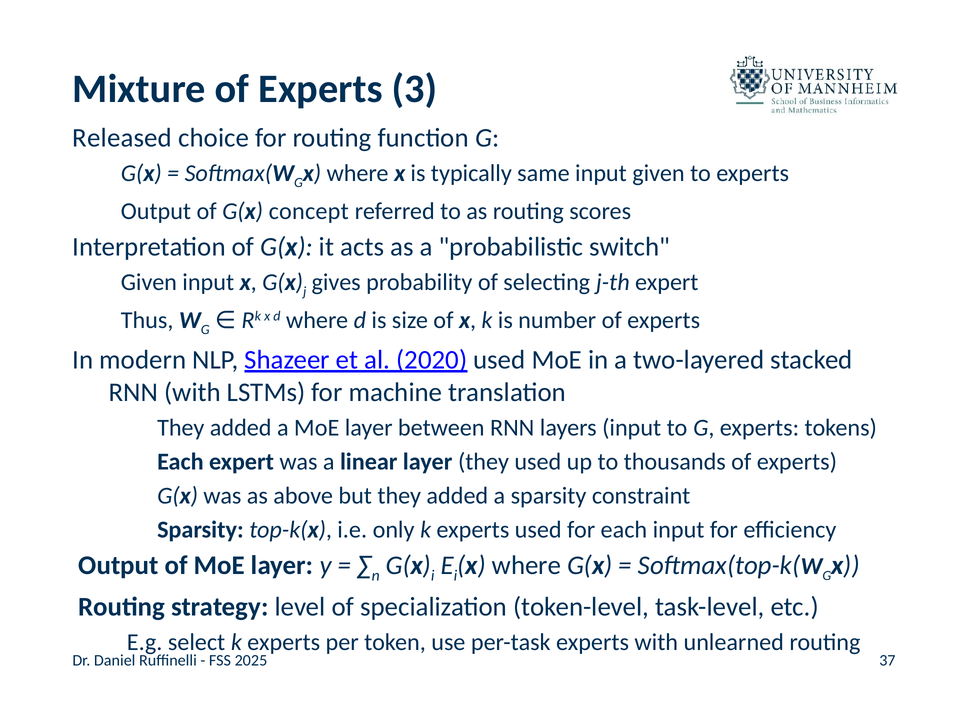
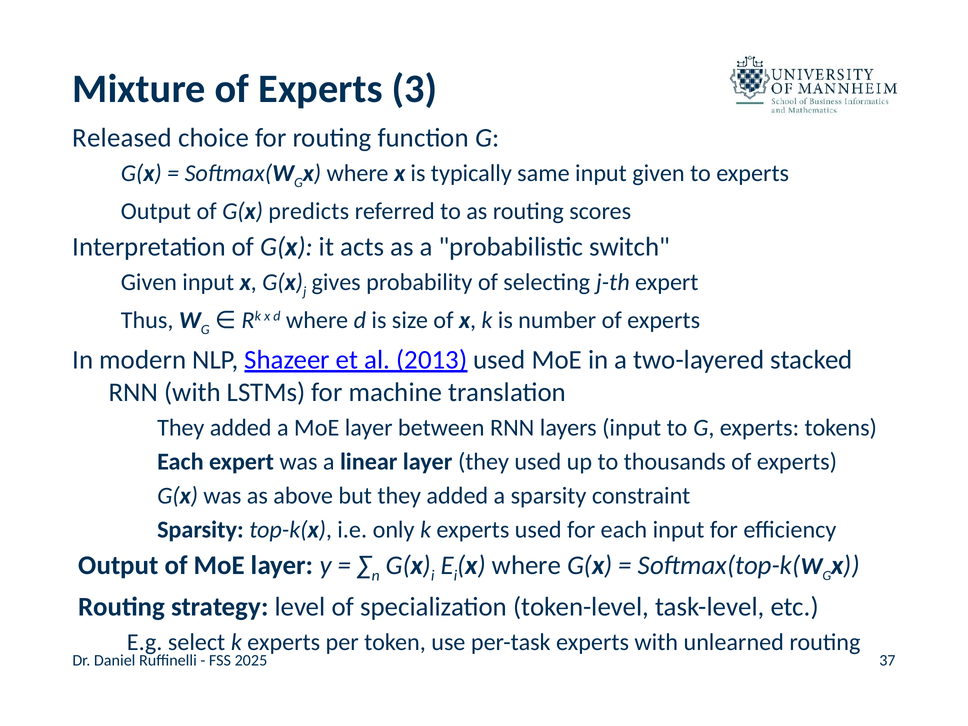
concept: concept -> predicts (309, 211)
2020: 2020 -> 2013 (432, 360)
